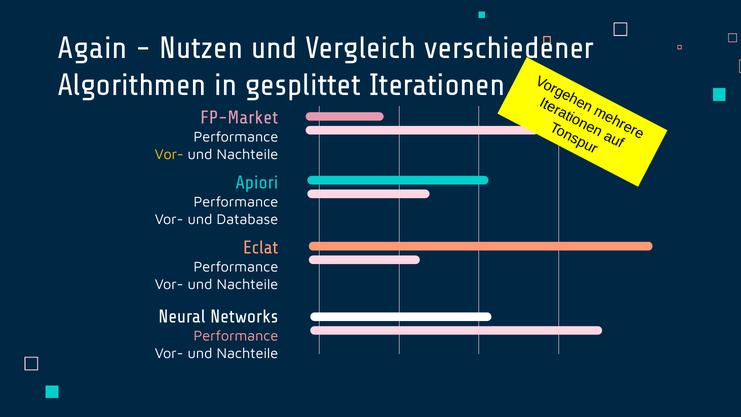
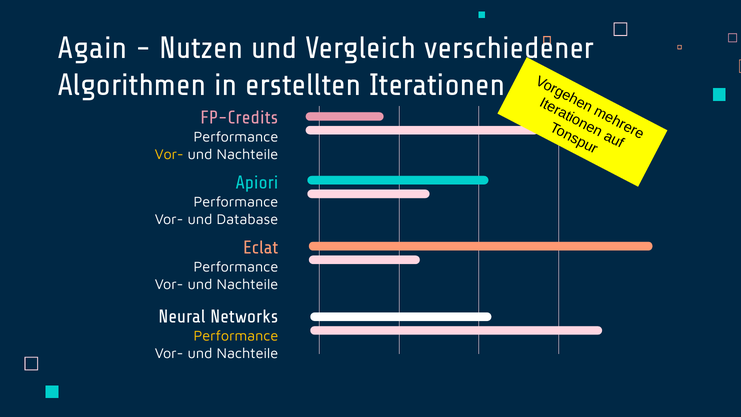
gesplittet: gesplittet -> erstellten (303, 85)
FP-Market: FP-Market -> FP-Credits (239, 117)
Performance colour: pink -> yellow (236, 336)
